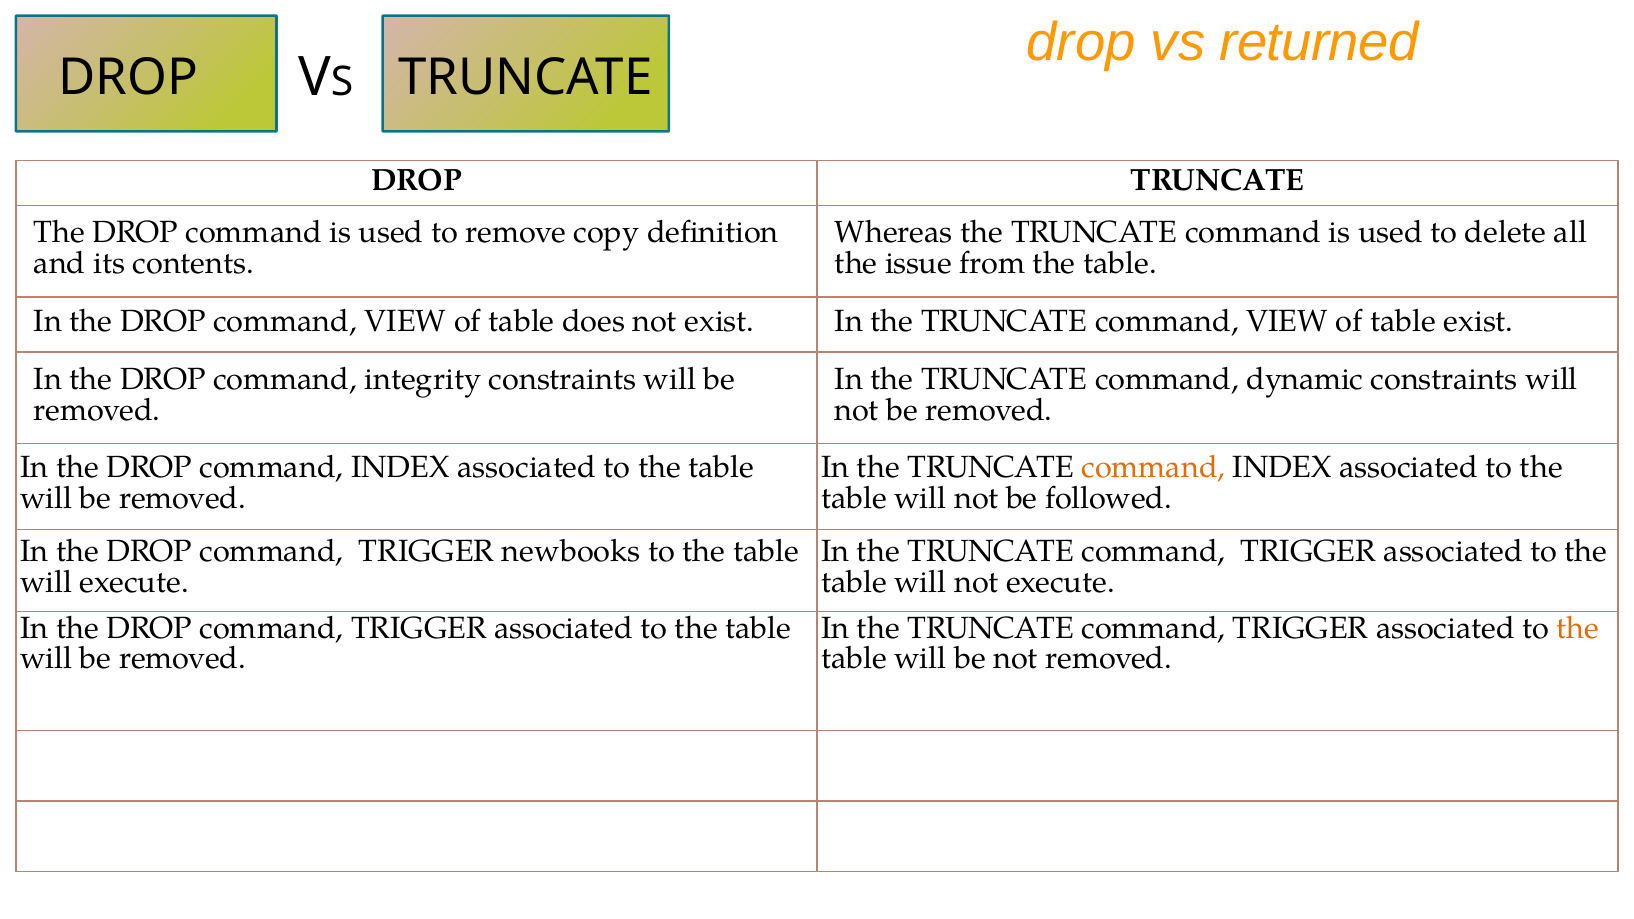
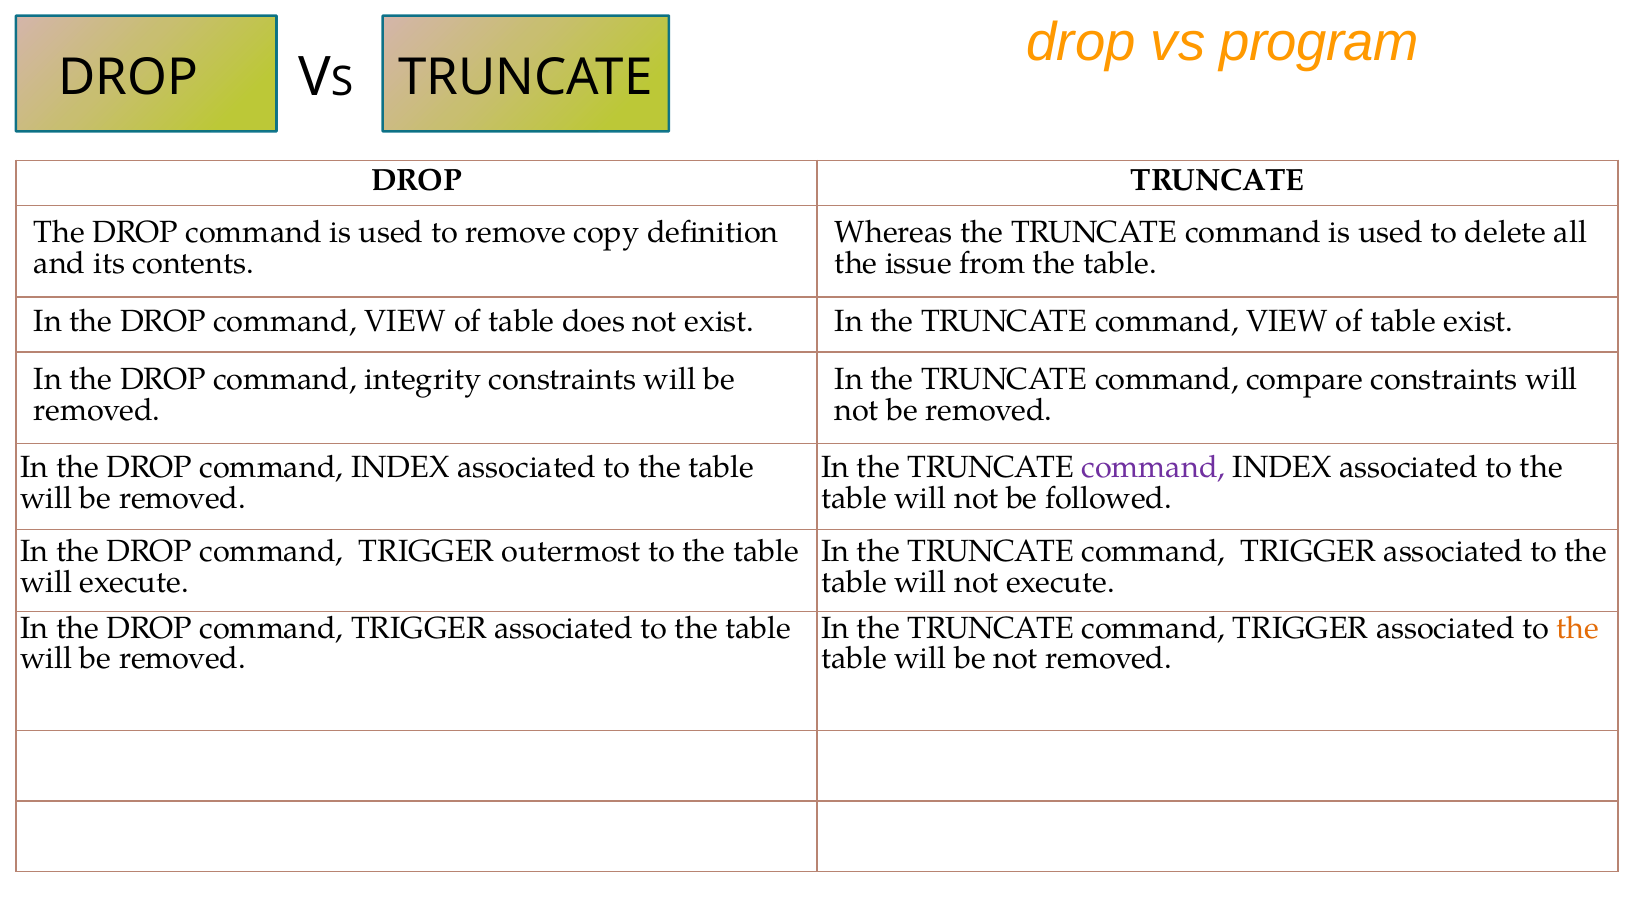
returned: returned -> program (1319, 43)
dynamic: dynamic -> compare (1305, 379)
command colour: orange -> purple (1153, 468)
newbooks: newbooks -> outermost (571, 552)
